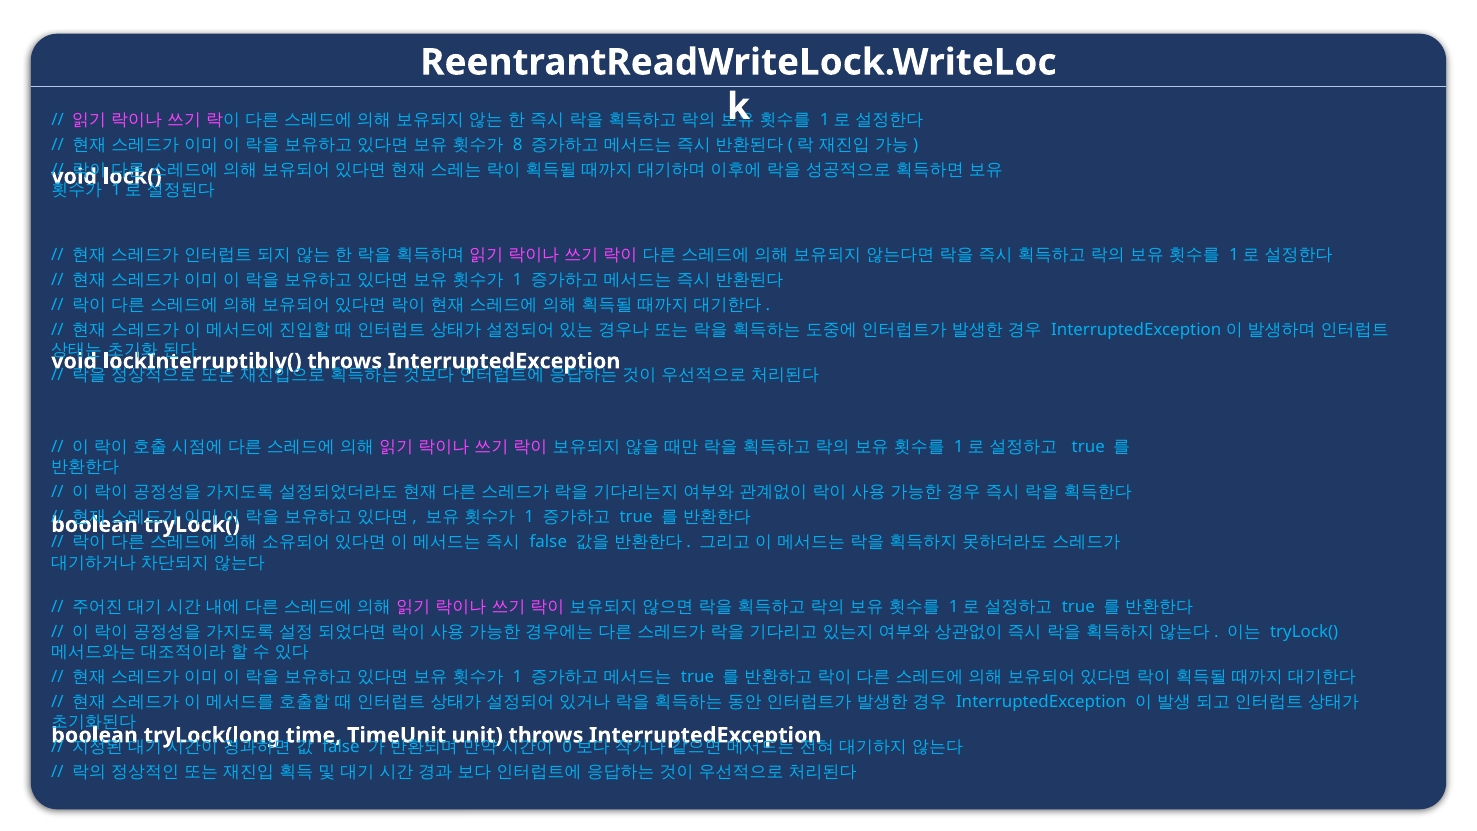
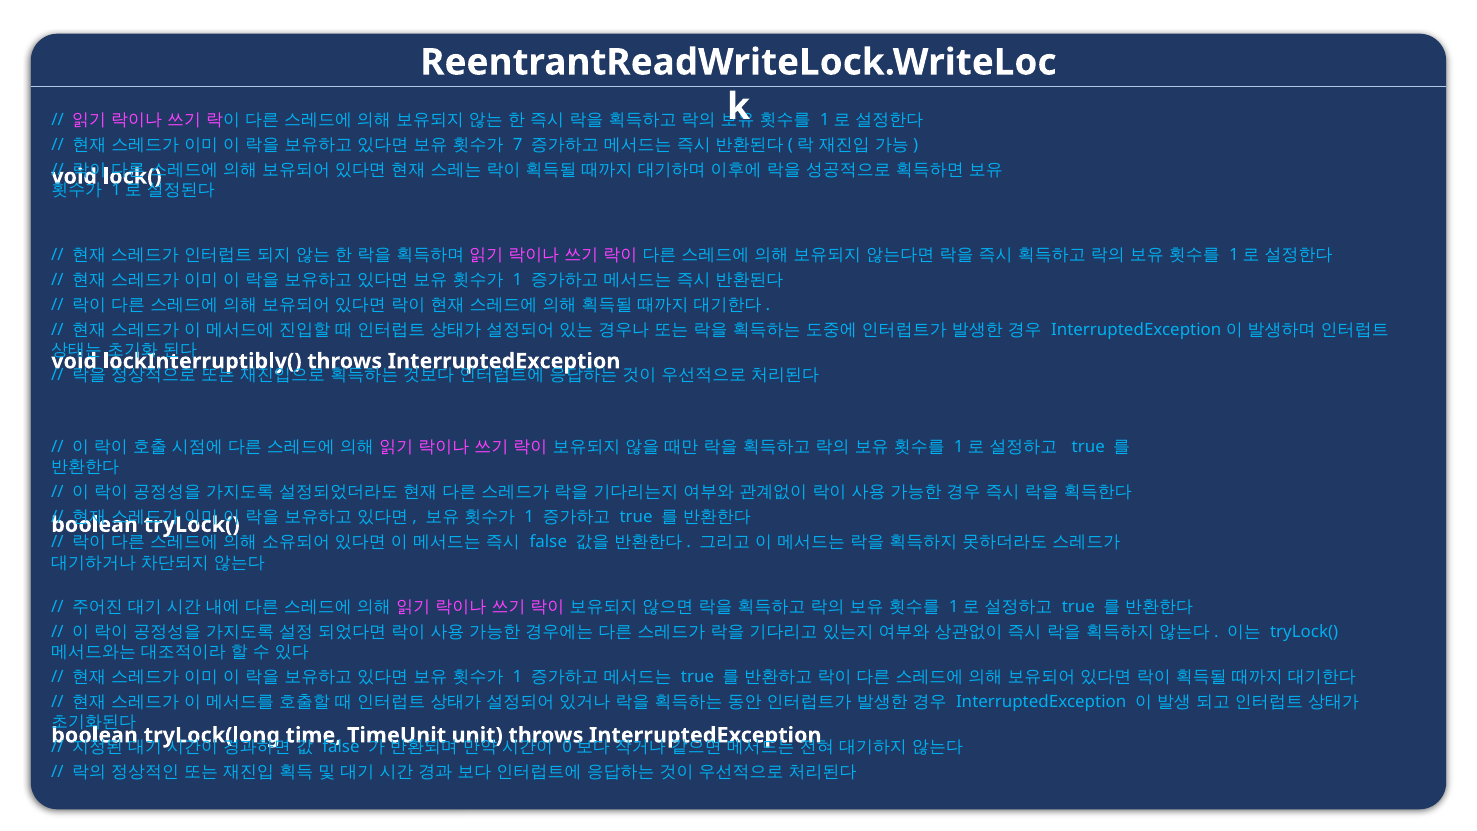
8: 8 -> 7 (518, 144)
